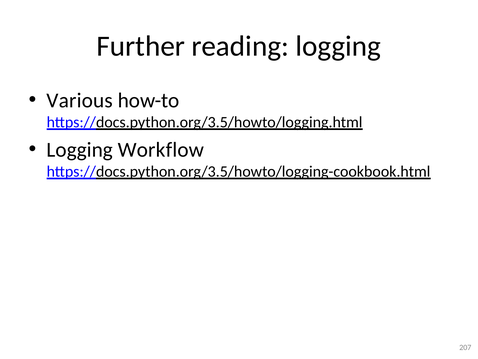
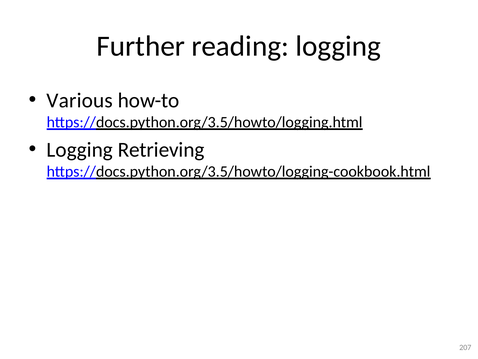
Workflow: Workflow -> Retrieving (161, 149)
